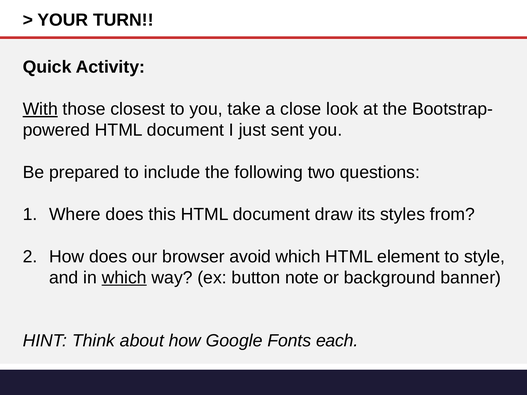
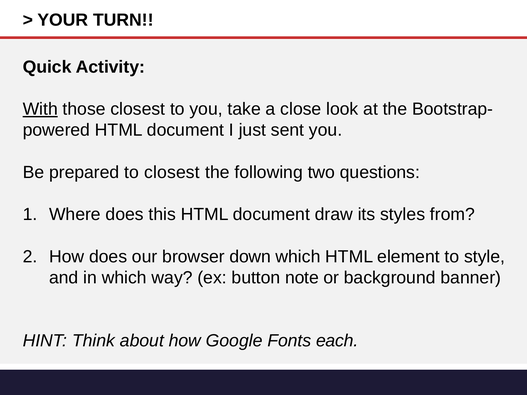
to include: include -> closest (172, 172)
avoid: avoid -> down (250, 257)
which underline: present -> none (124, 278)
